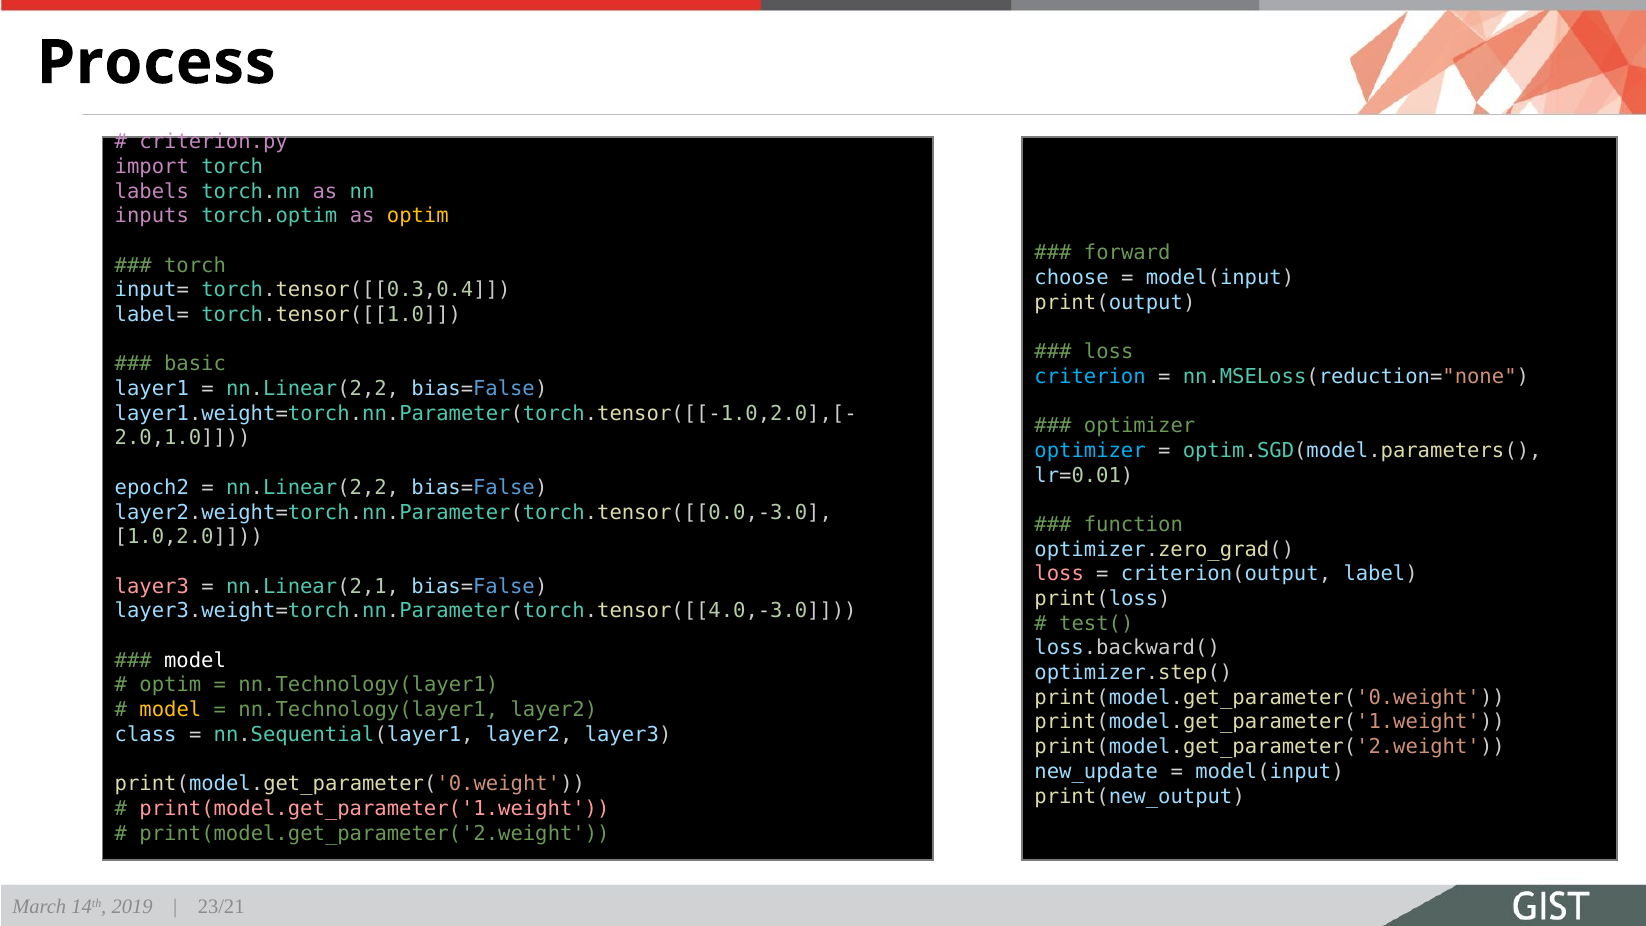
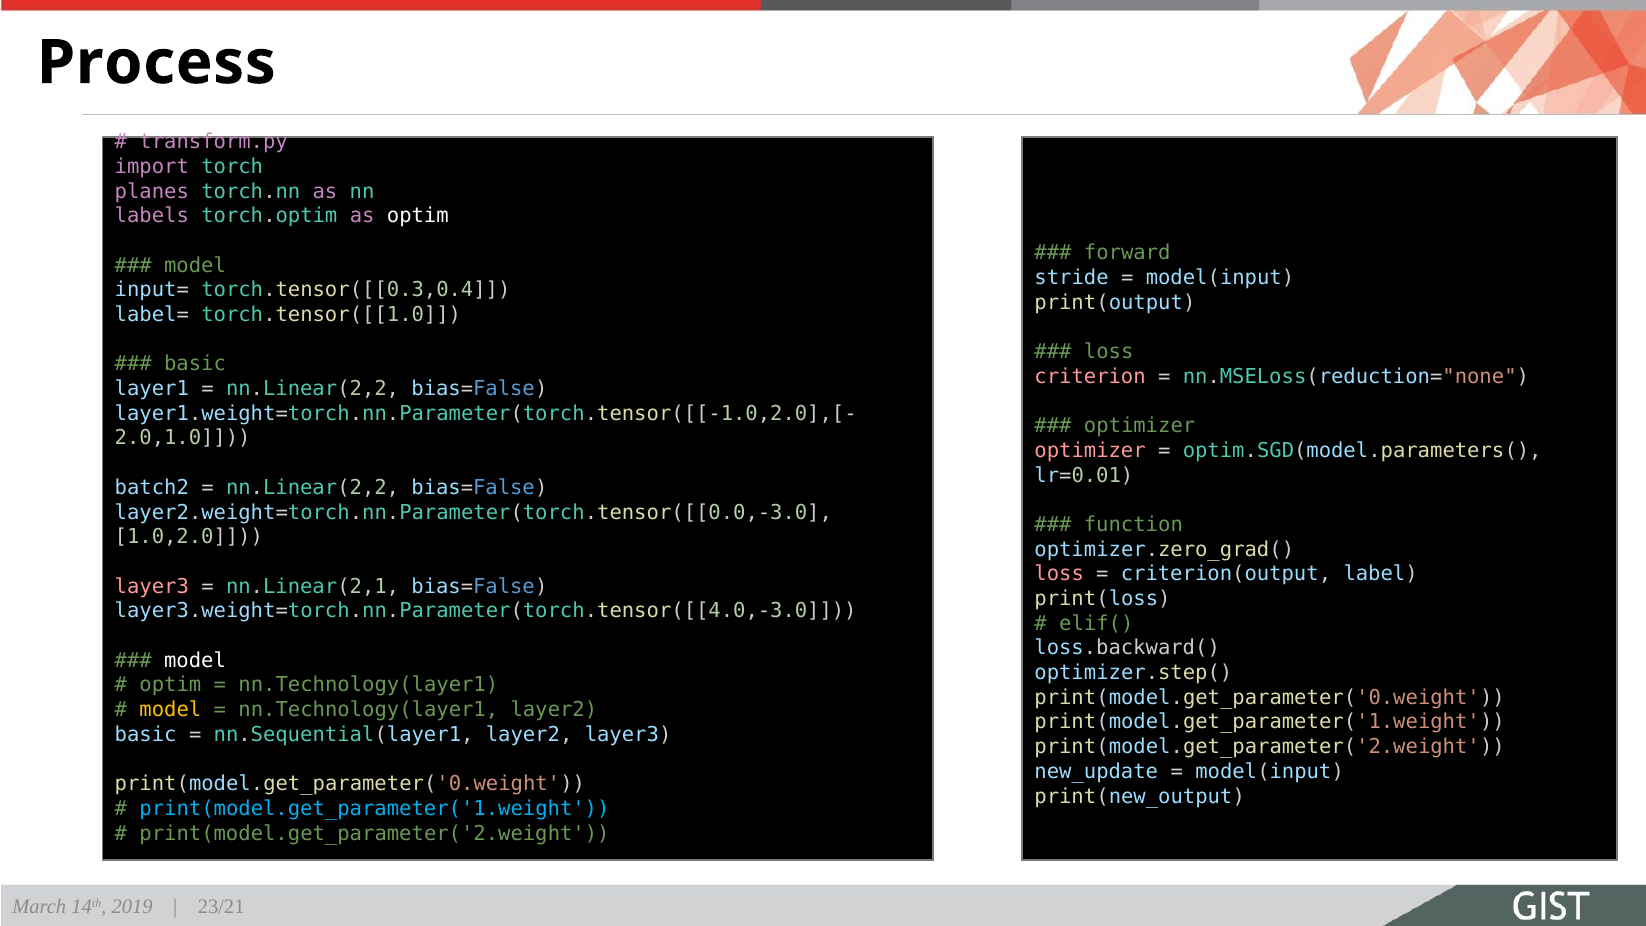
criterion.py: criterion.py -> transform.py (214, 142)
labels: labels -> planes (152, 191)
inputs: inputs -> labels (152, 216)
optim colour: yellow -> white (418, 216)
torch: torch -> model (195, 265)
choose: choose -> stride (1072, 278)
criterion colour: light blue -> pink (1090, 376)
optimizer colour: light blue -> pink (1090, 450)
epoch2: epoch2 -> batch2 (152, 487)
test(: test( -> elif( (1096, 623)
class: class -> basic (146, 734)
print(model.get_parameter('1.weight colour: pink -> light blue (374, 808)
